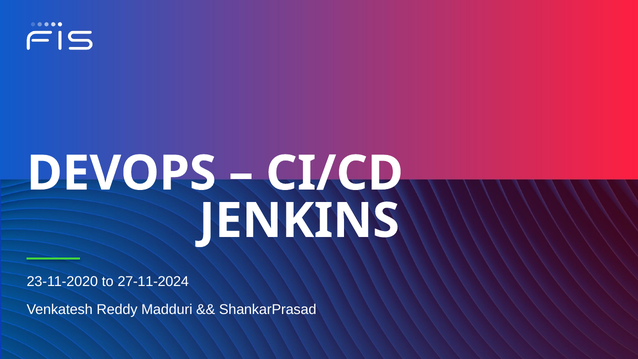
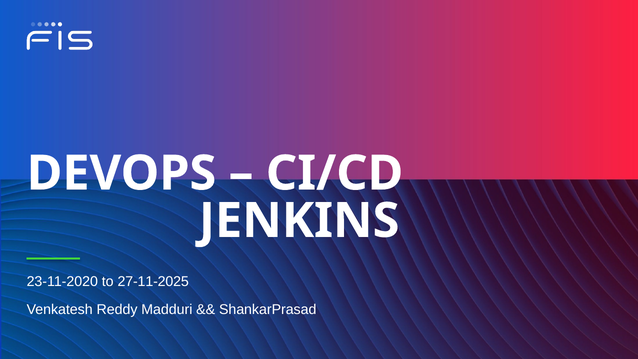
27-11-2024: 27-11-2024 -> 27-11-2025 (153, 282)
